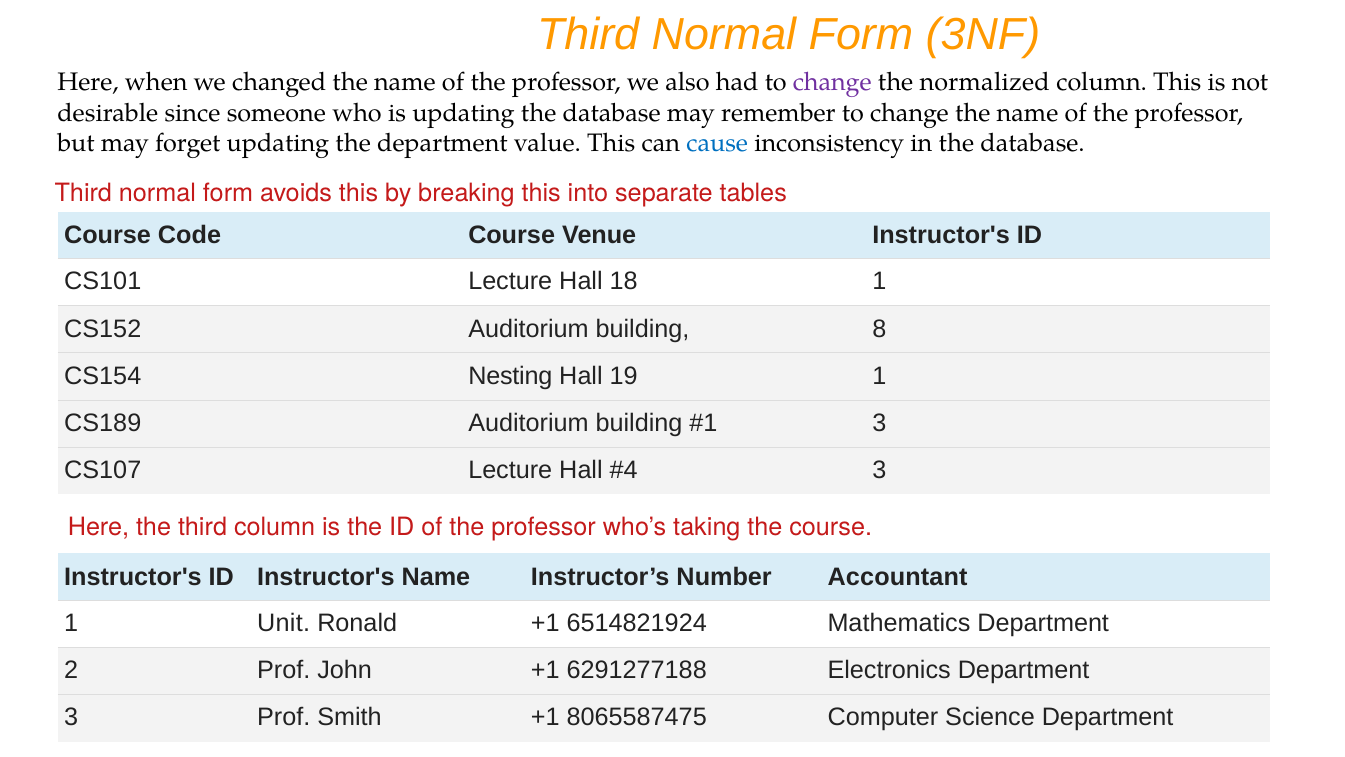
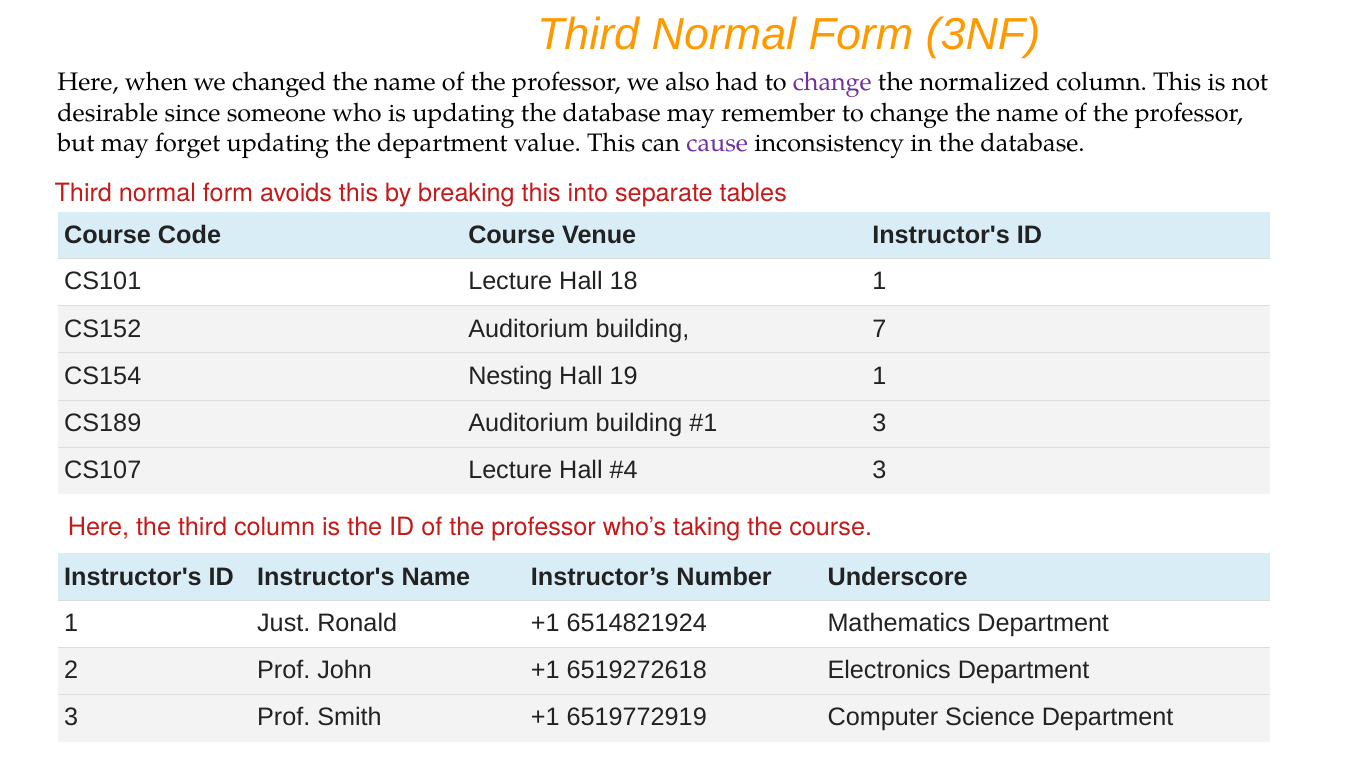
cause colour: blue -> purple (717, 143)
8: 8 -> 7 (879, 329)
Accountant: Accountant -> Underscore (898, 577)
Unit: Unit -> Just (284, 623)
6291277188: 6291277188 -> 6519272618 (637, 670)
8065587475: 8065587475 -> 6519772919 (637, 717)
